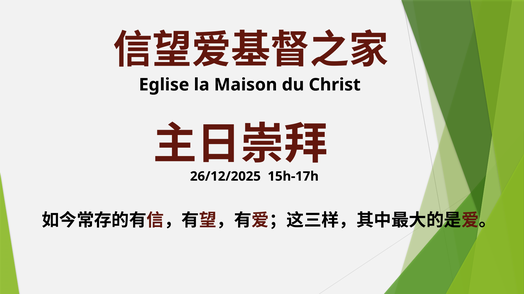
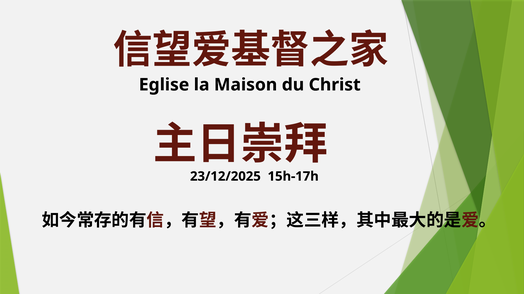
26/12/2025: 26/12/2025 -> 23/12/2025 (225, 177)
